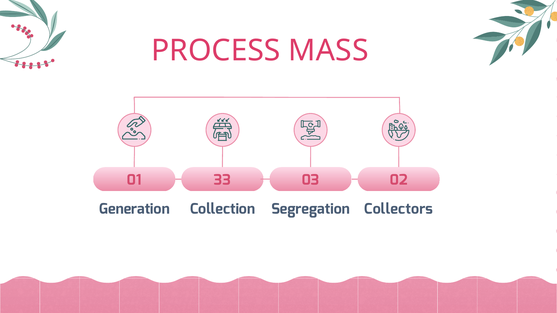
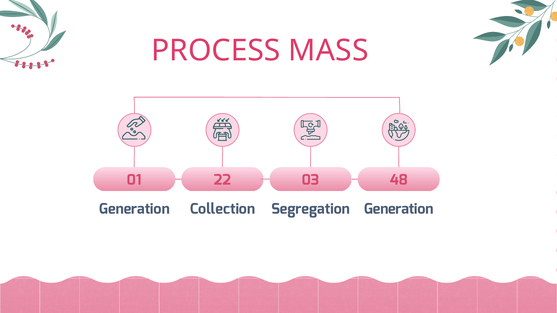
33: 33 -> 22 (222, 180)
02: 02 -> 48 (399, 180)
Segregation Collectors: Collectors -> Generation (399, 209)
